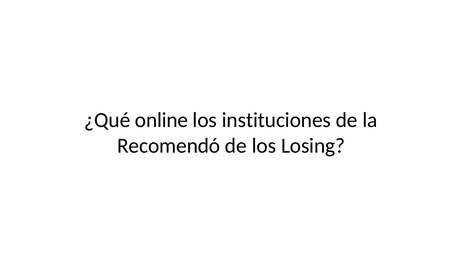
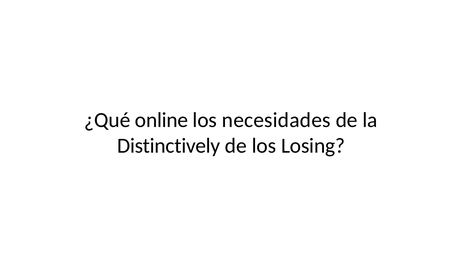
instituciones: instituciones -> necesidades (276, 120)
Recomendó: Recomendó -> Distinctively (169, 146)
